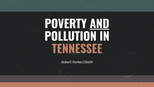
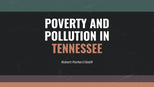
AND underline: present -> none (100, 24)
